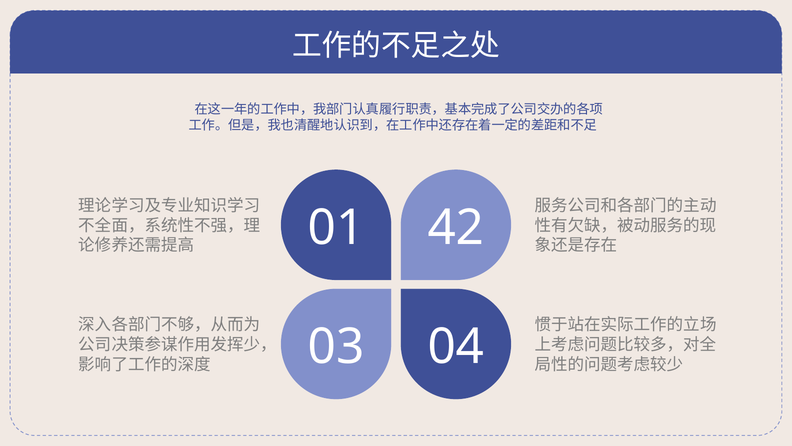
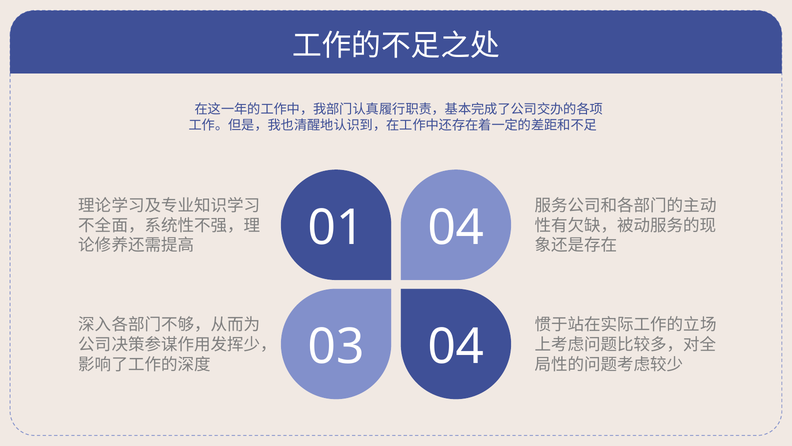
01 42: 42 -> 04 (456, 228)
